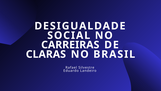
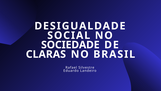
CARREIRAS: CARREIRAS -> SOCIEDADE (70, 45)
